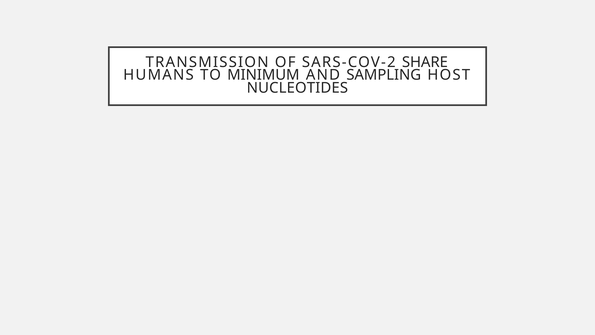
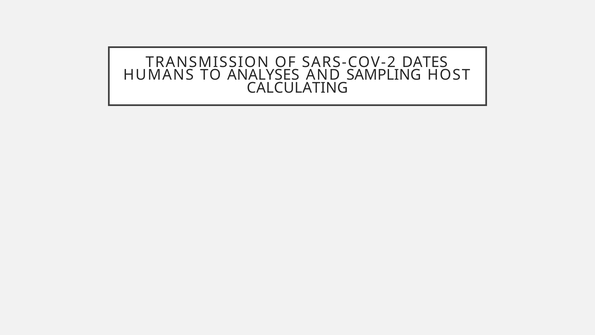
SHARE: SHARE -> DATES (425, 62)
MINIMUM: MINIMUM -> ANALYSES (263, 75)
NUCLEOTIDES: NUCLEOTIDES -> CALCULATING (297, 88)
